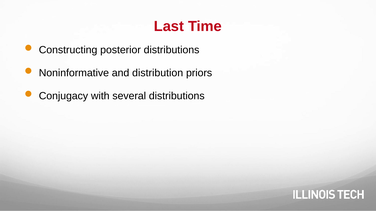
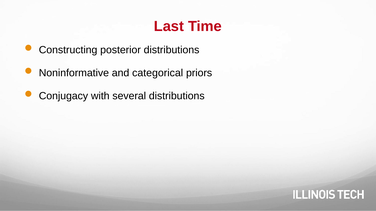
distribution: distribution -> categorical (158, 73)
